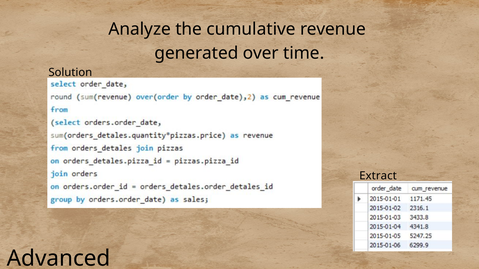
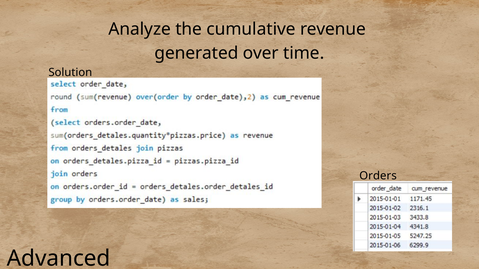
Extract: Extract -> Orders (378, 176)
